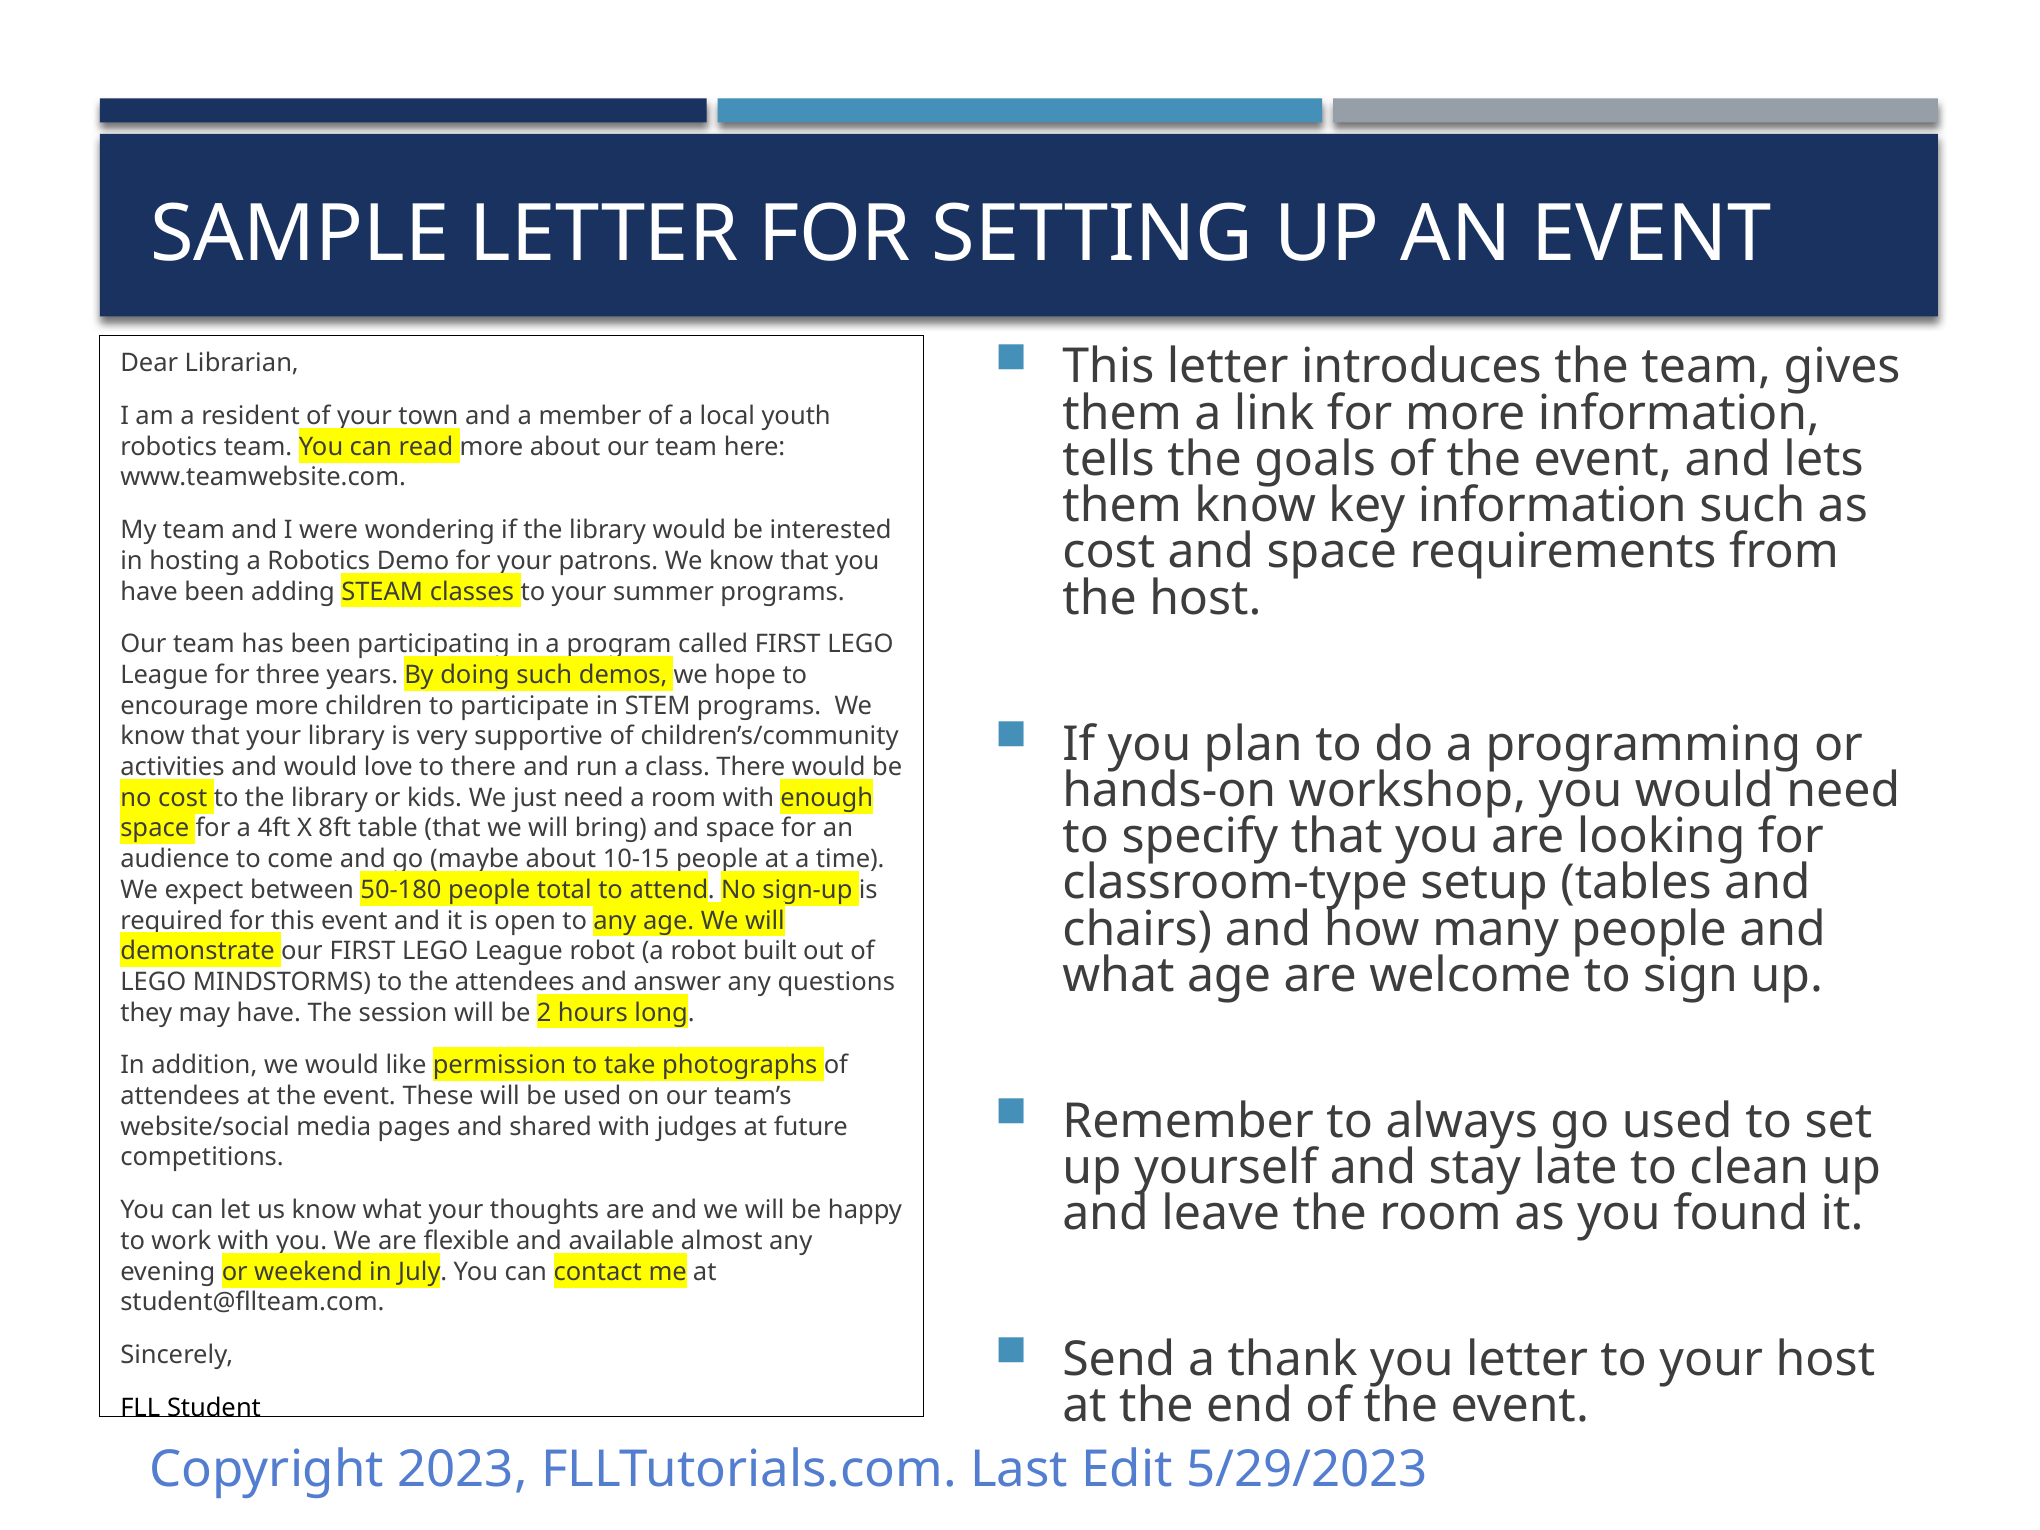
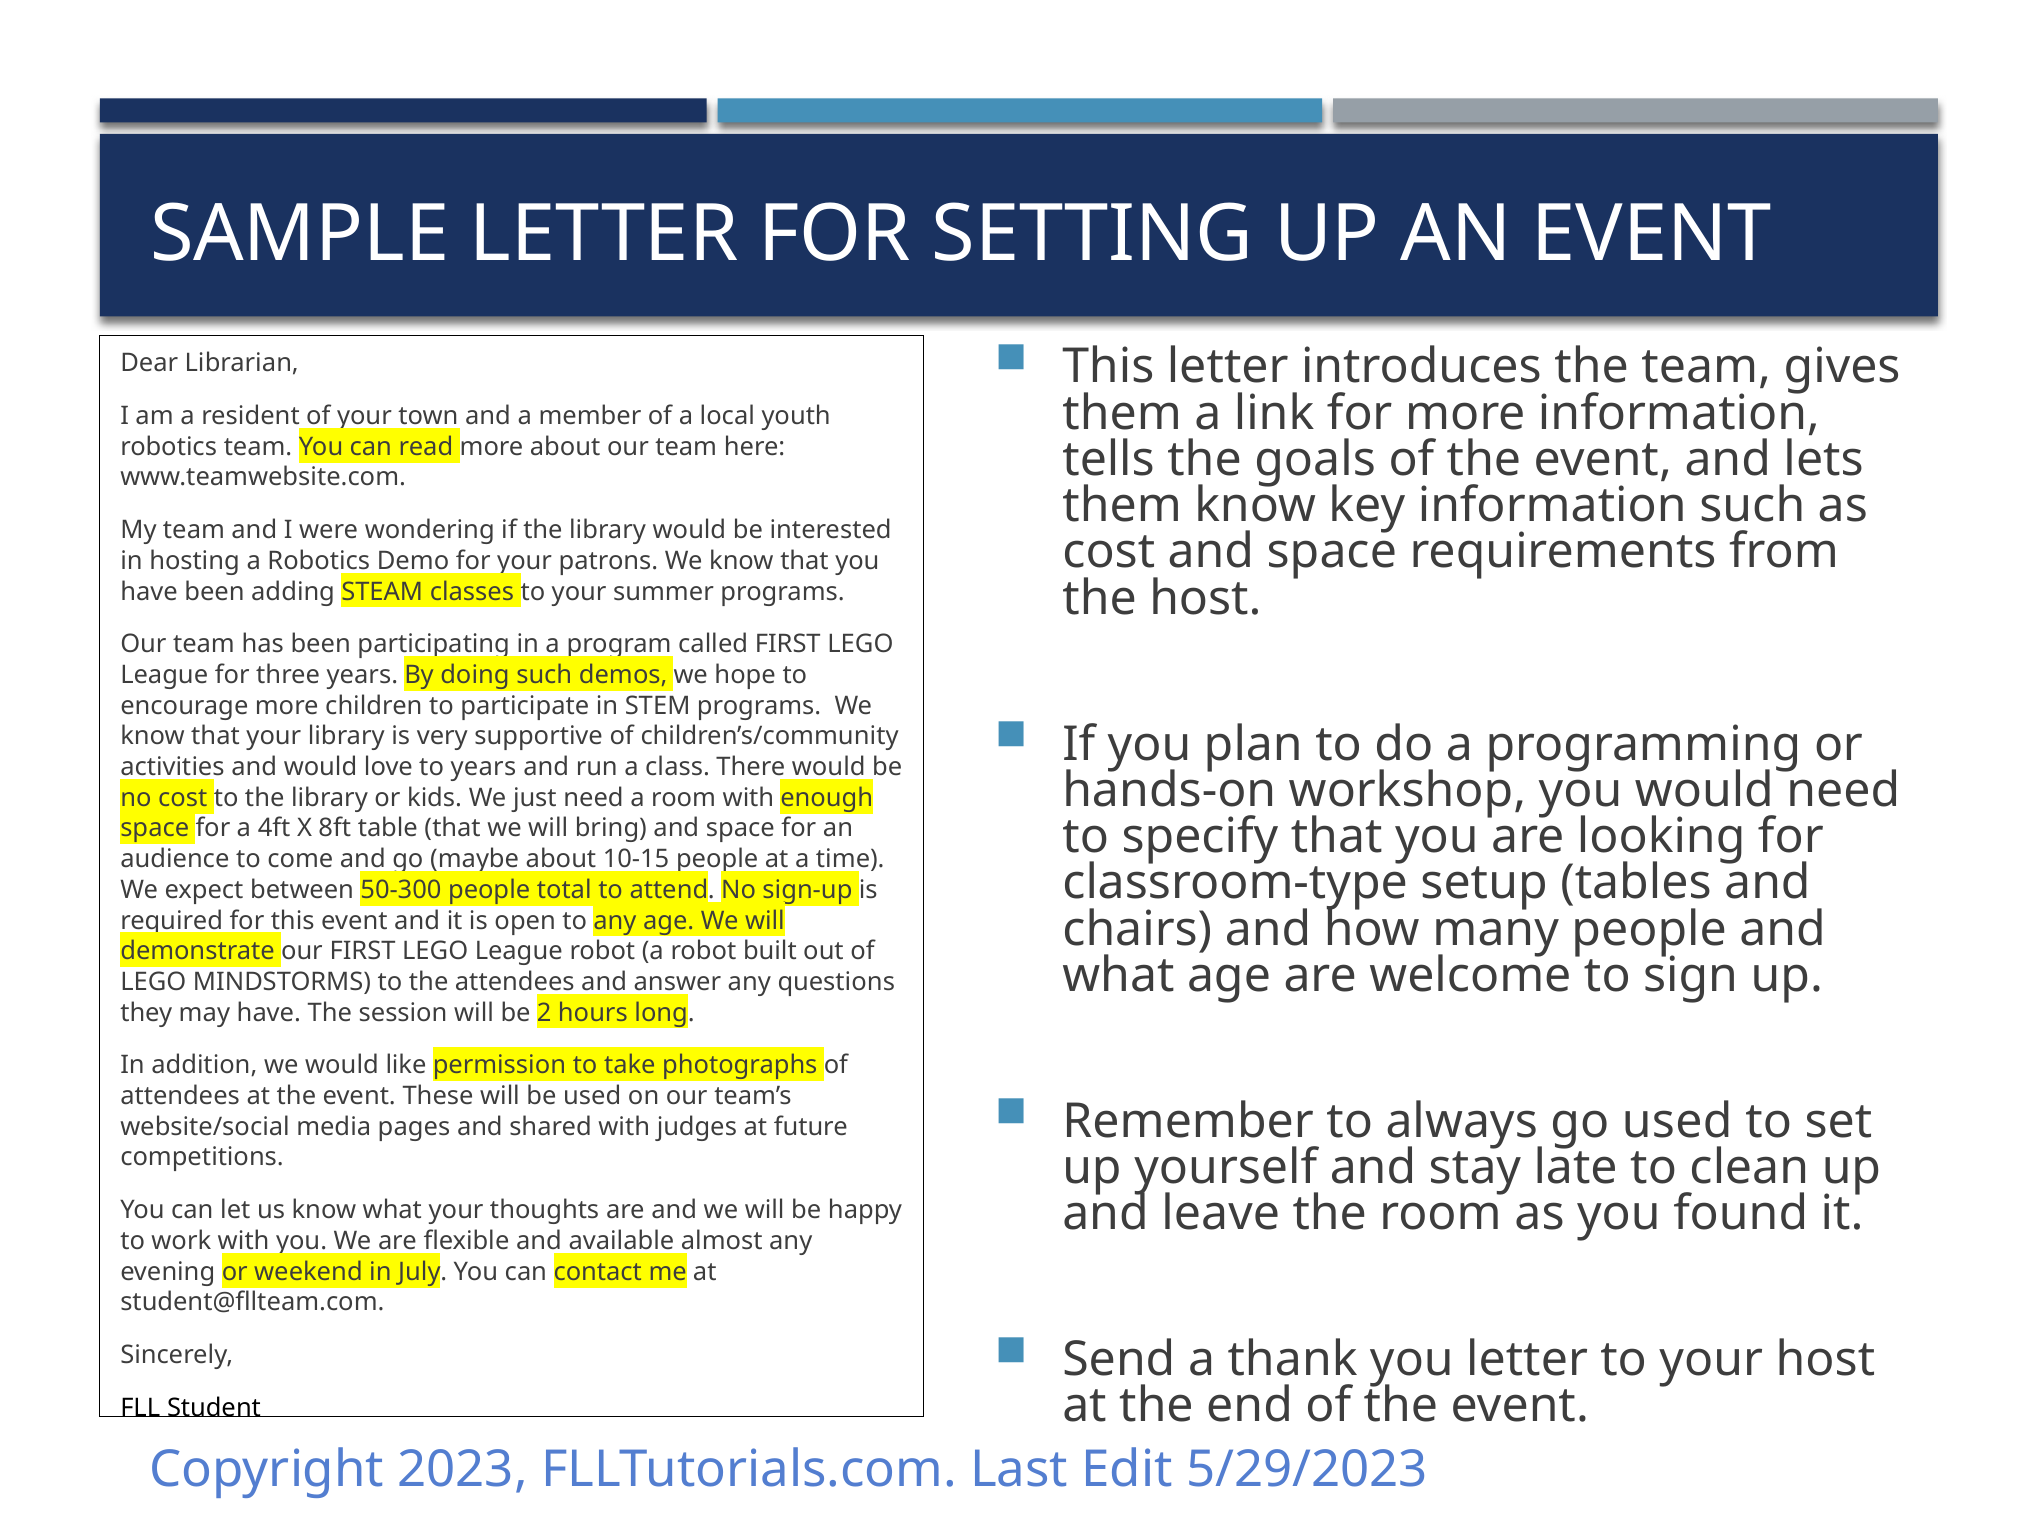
to there: there -> years (483, 767)
50-180: 50-180 -> 50-300 (401, 890)
